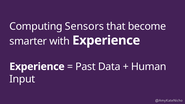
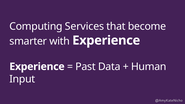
Sensors: Sensors -> Services (84, 26)
